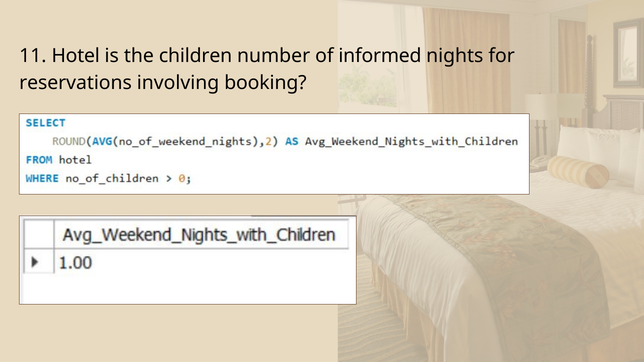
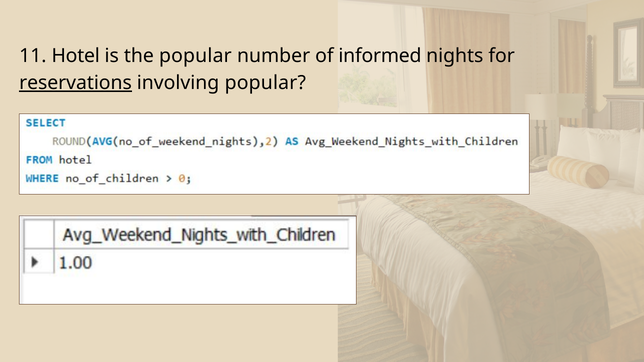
the children: children -> popular (195, 56)
reservations underline: none -> present (75, 83)
involving booking: booking -> popular (265, 83)
